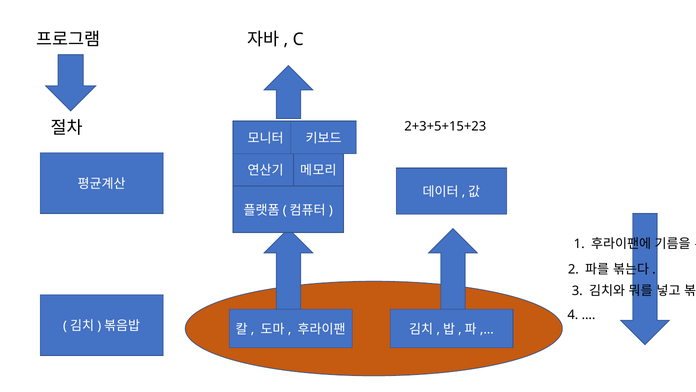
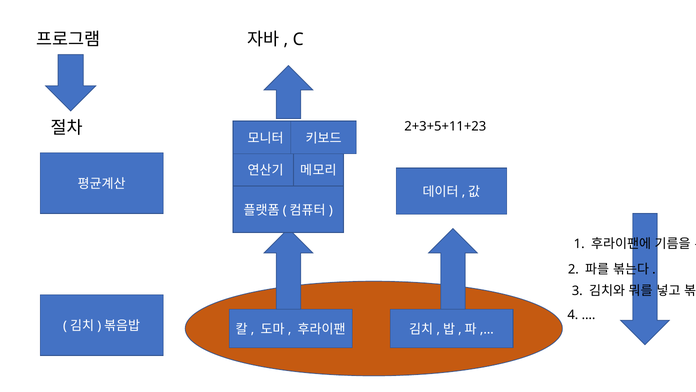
2+3+5+15+23: 2+3+5+15+23 -> 2+3+5+11+23 (445, 126)
